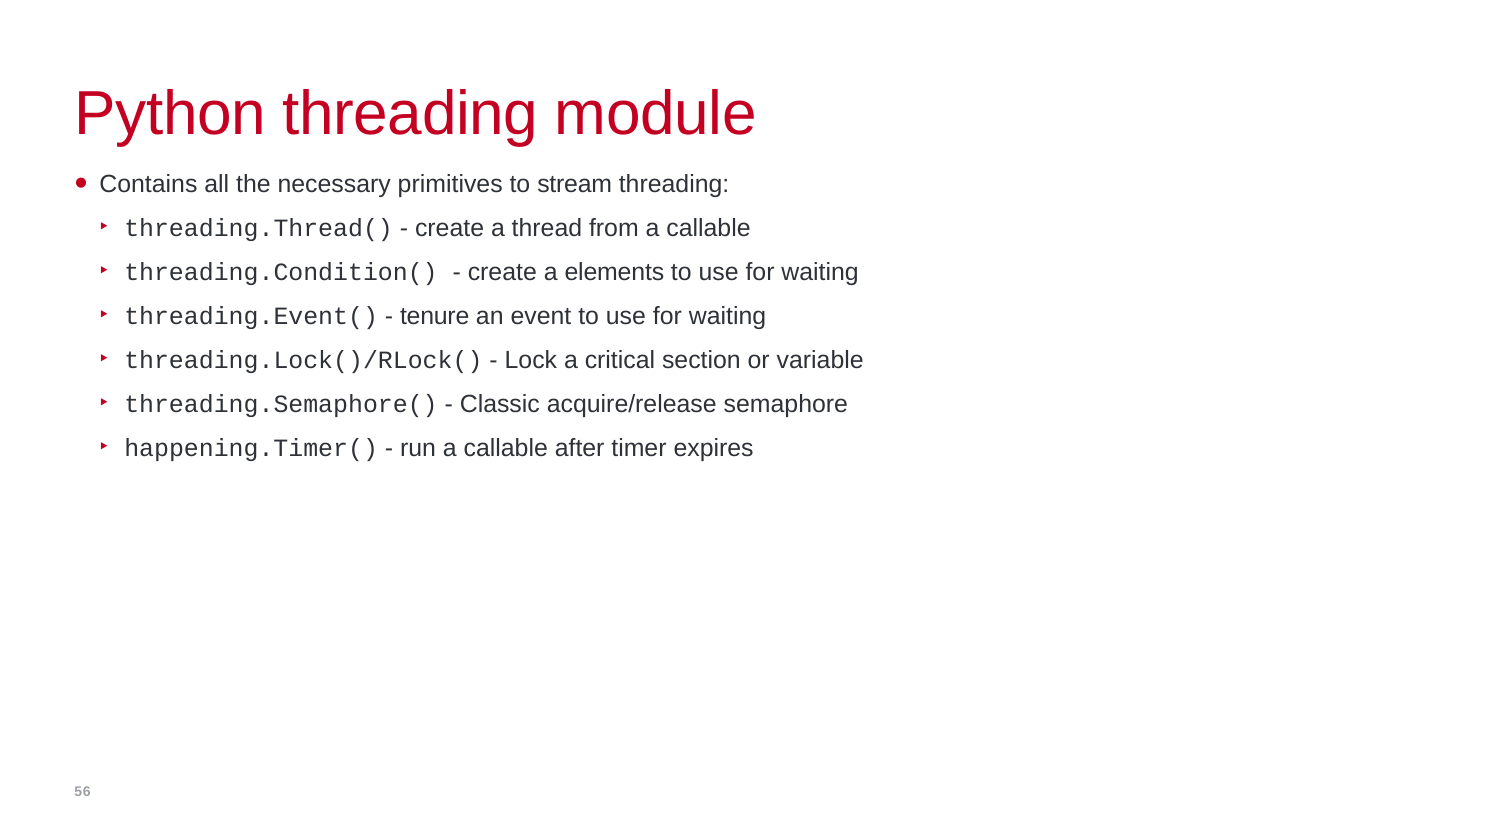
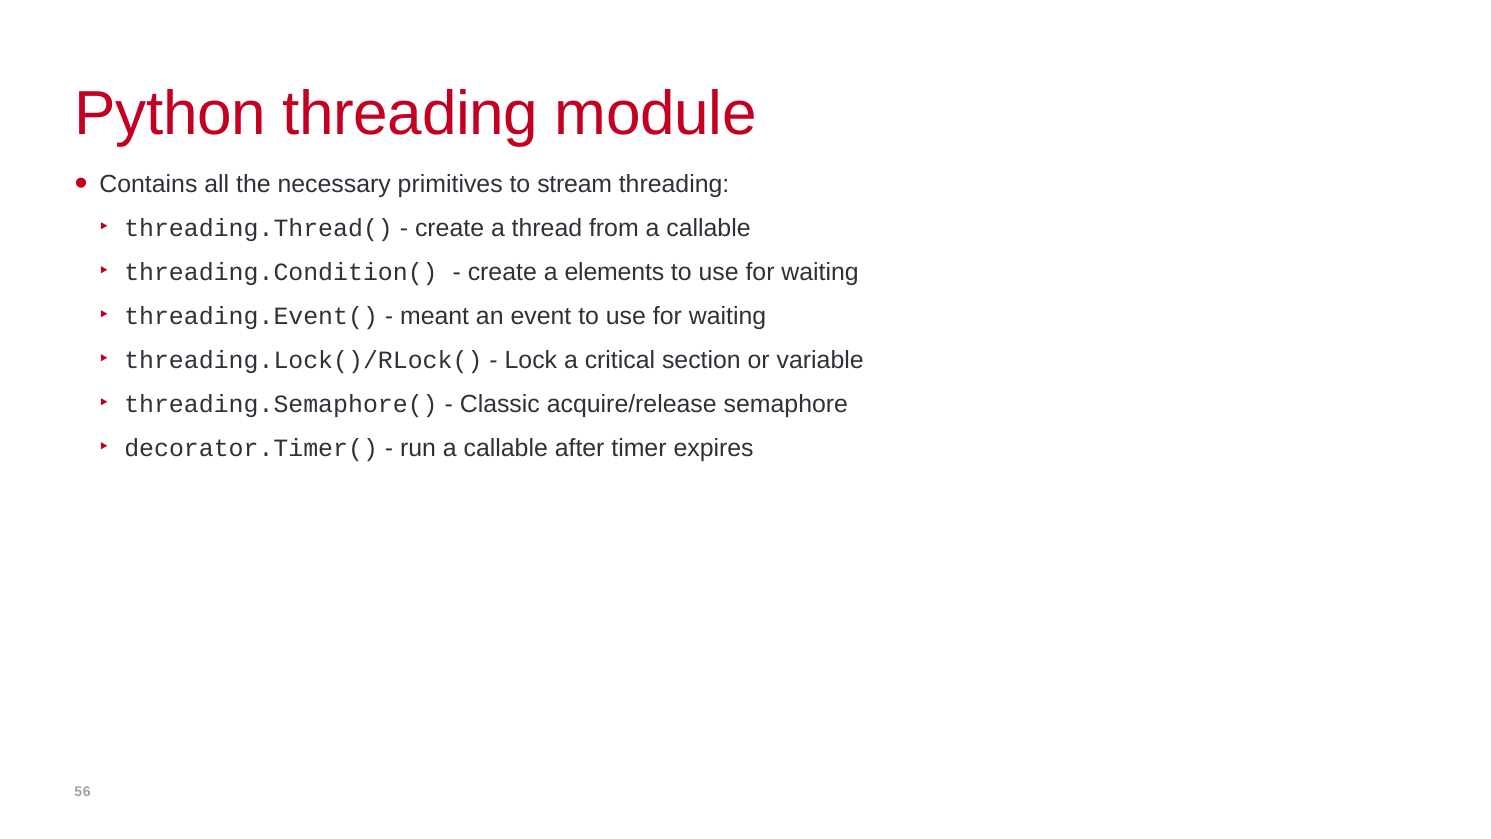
tenure: tenure -> meant (435, 316)
happening.Timer(: happening.Timer( -> decorator.Timer( (251, 448)
